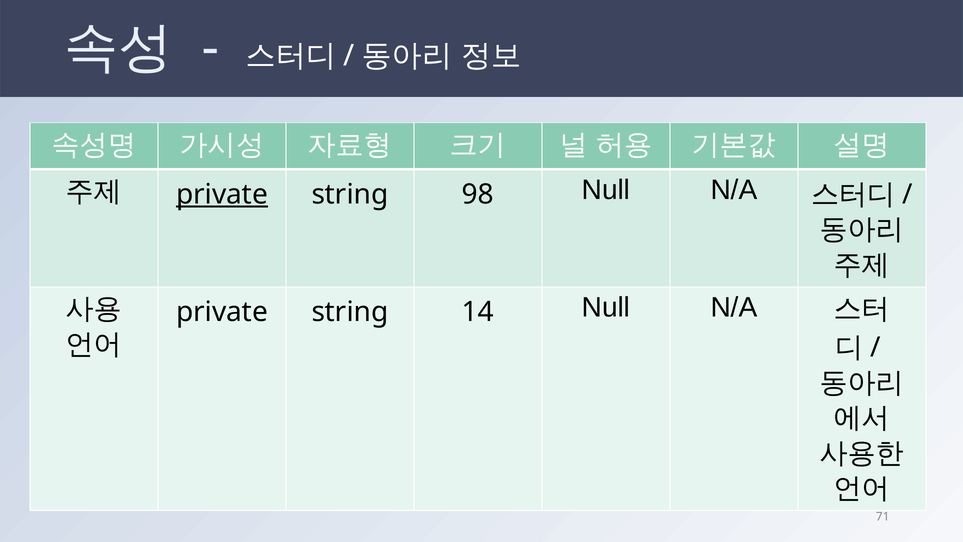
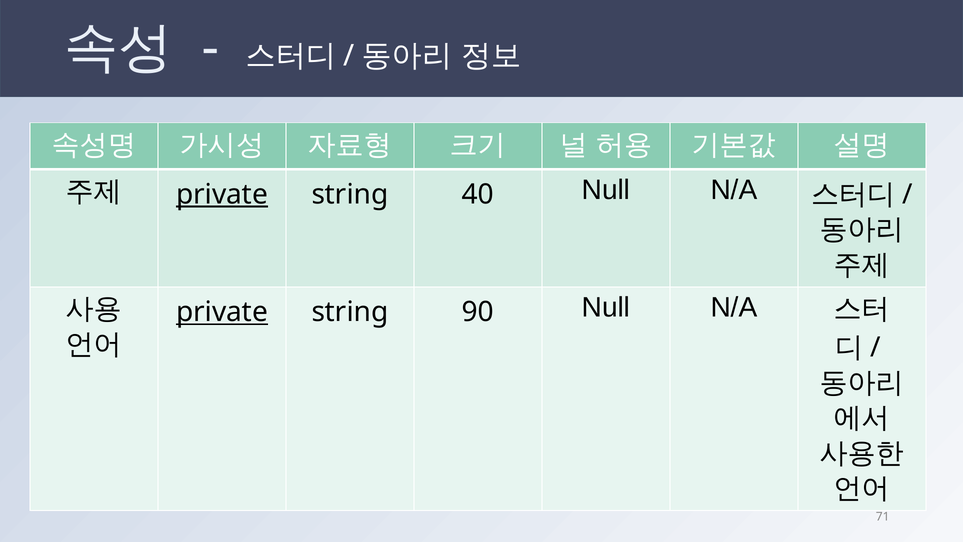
98: 98 -> 40 (478, 194)
private underline: none -> present (222, 312)
14: 14 -> 90 (478, 312)
